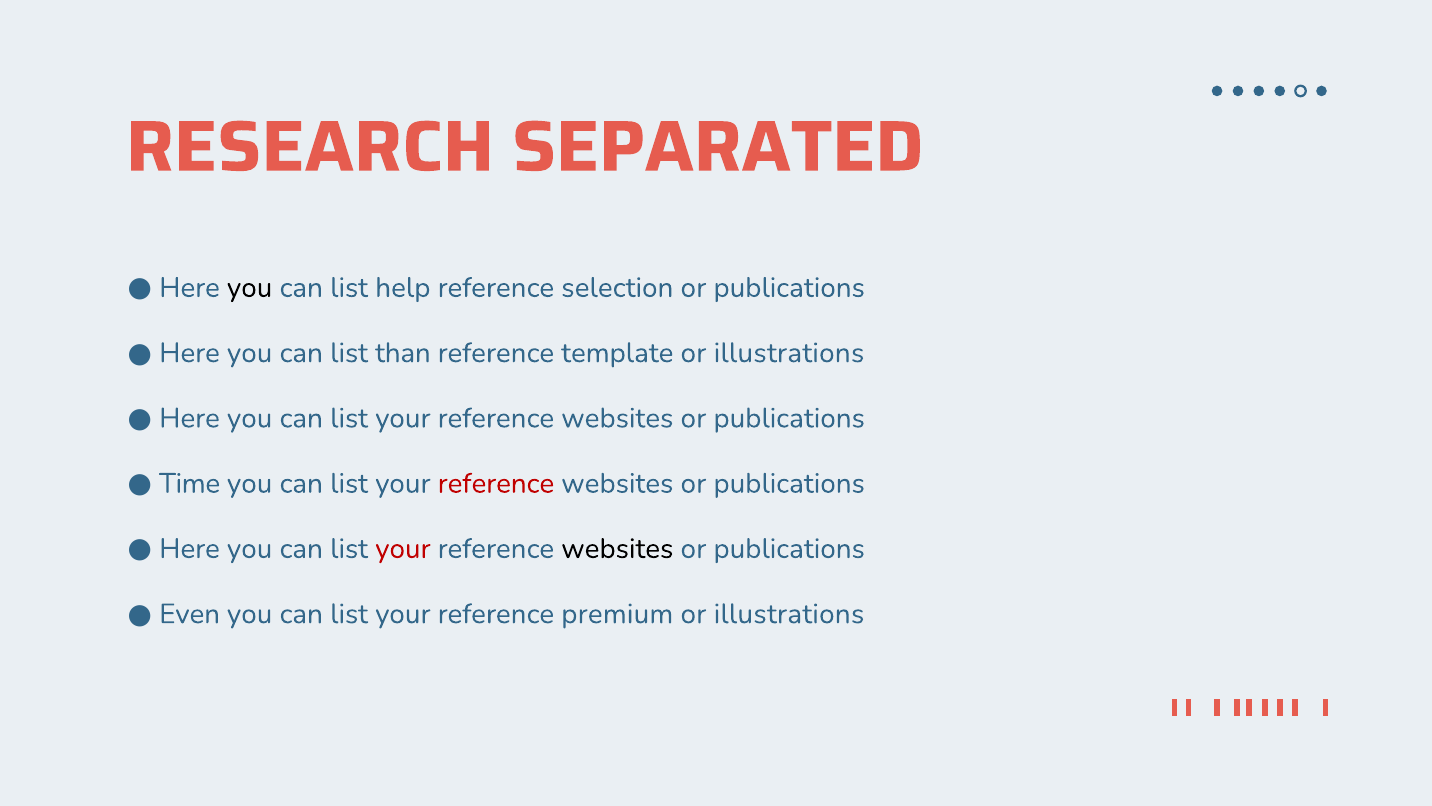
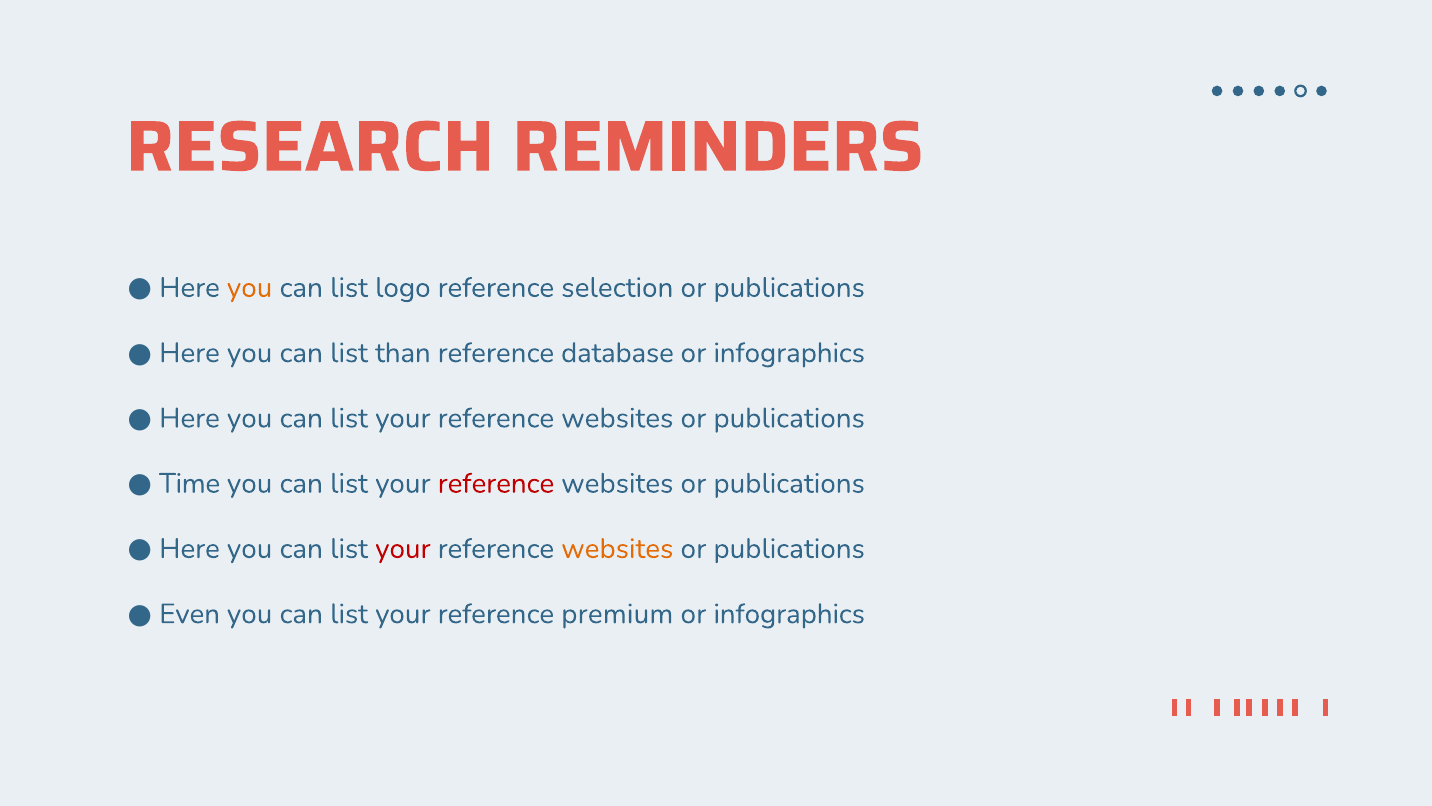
SEPARATED: SEPARATED -> REMINDERS (718, 147)
you colour: black -> orange (250, 287)
help: help -> logo (403, 287)
template: template -> database (617, 353)
illustrations: illustrations -> infographics (789, 353)
websites colour: black -> orange (617, 548)
illustrations: illustrations -> infographics (789, 614)
